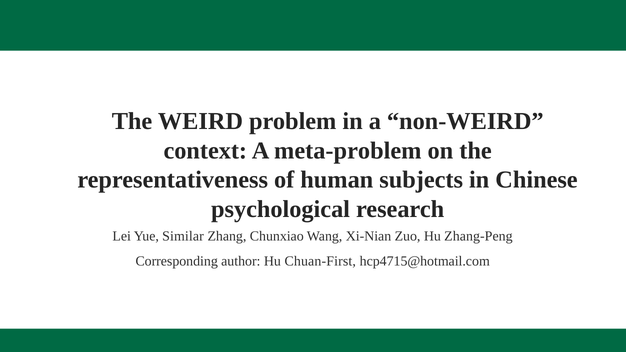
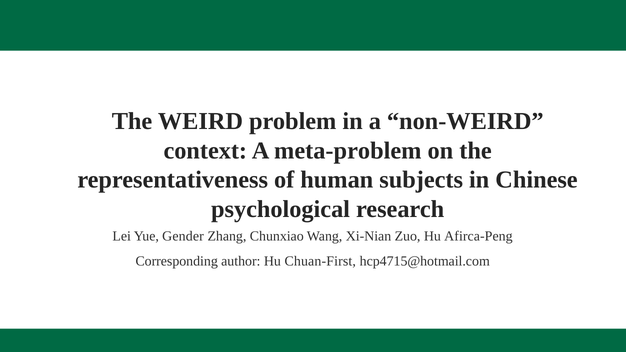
Similar: Similar -> Gender (183, 236)
Zhang-Peng: Zhang-Peng -> Afirca-Peng (478, 236)
